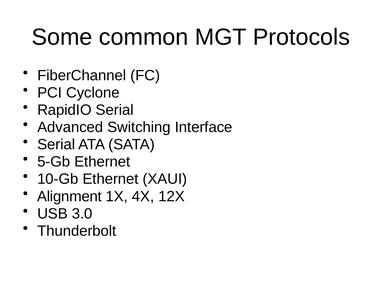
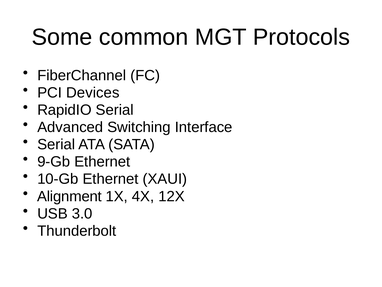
Cyclone: Cyclone -> Devices (93, 93)
5-Gb: 5-Gb -> 9-Gb (54, 162)
